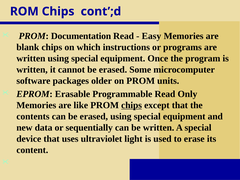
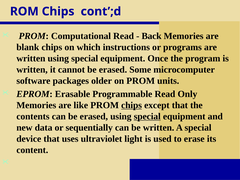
Documentation: Documentation -> Computational (81, 36)
Easy: Easy -> Back (152, 36)
special underline: none -> present (147, 116)
